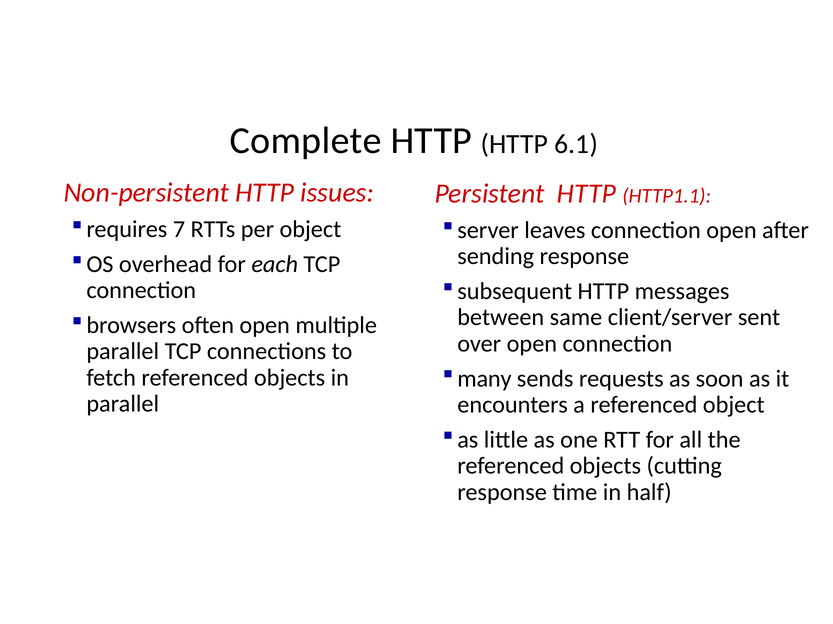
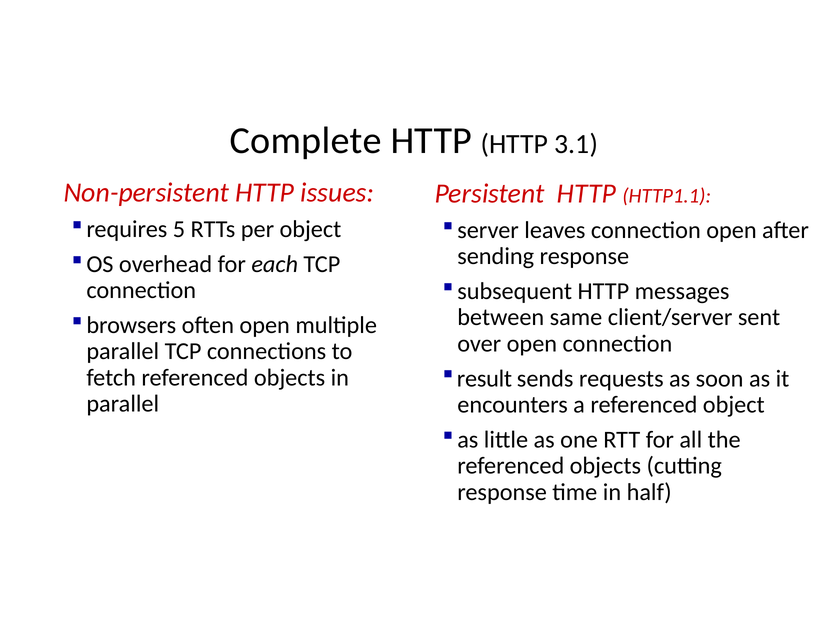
6.1: 6.1 -> 3.1 (576, 144)
7: 7 -> 5 (179, 230)
many: many -> result (484, 379)
